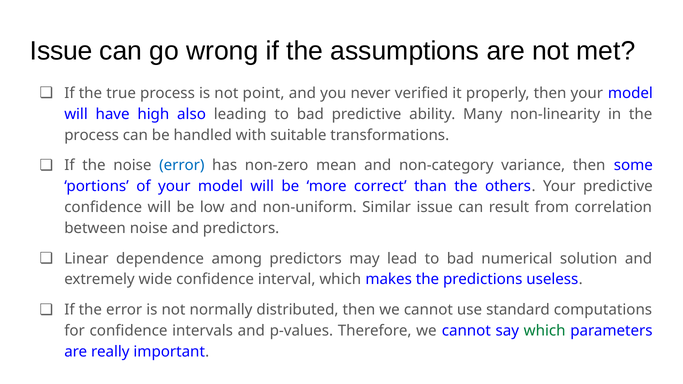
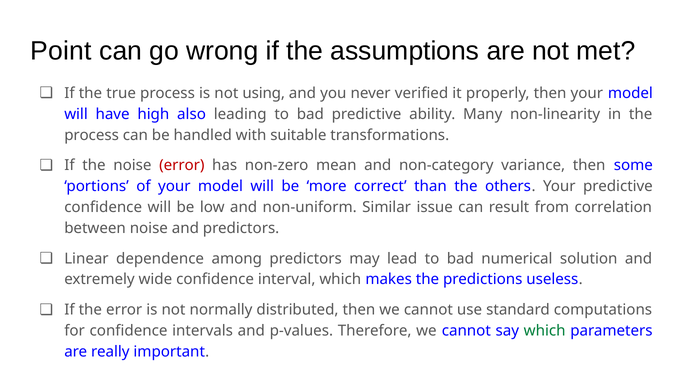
Issue: Issue -> Point (61, 51)
point: point -> using (264, 93)
error colour: blue -> red (182, 166)
